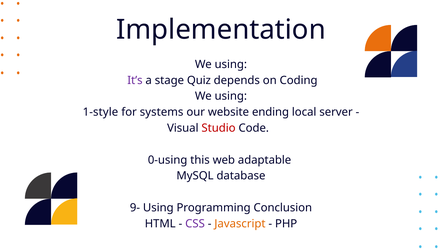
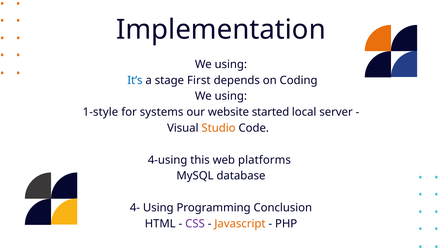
It’s colour: purple -> blue (135, 80)
Quiz: Quiz -> First (199, 80)
ending: ending -> started (271, 112)
Studio colour: red -> orange (219, 128)
0-using: 0-using -> 4-using (168, 160)
adaptable: adaptable -> platforms (264, 160)
9-: 9- -> 4- (135, 207)
